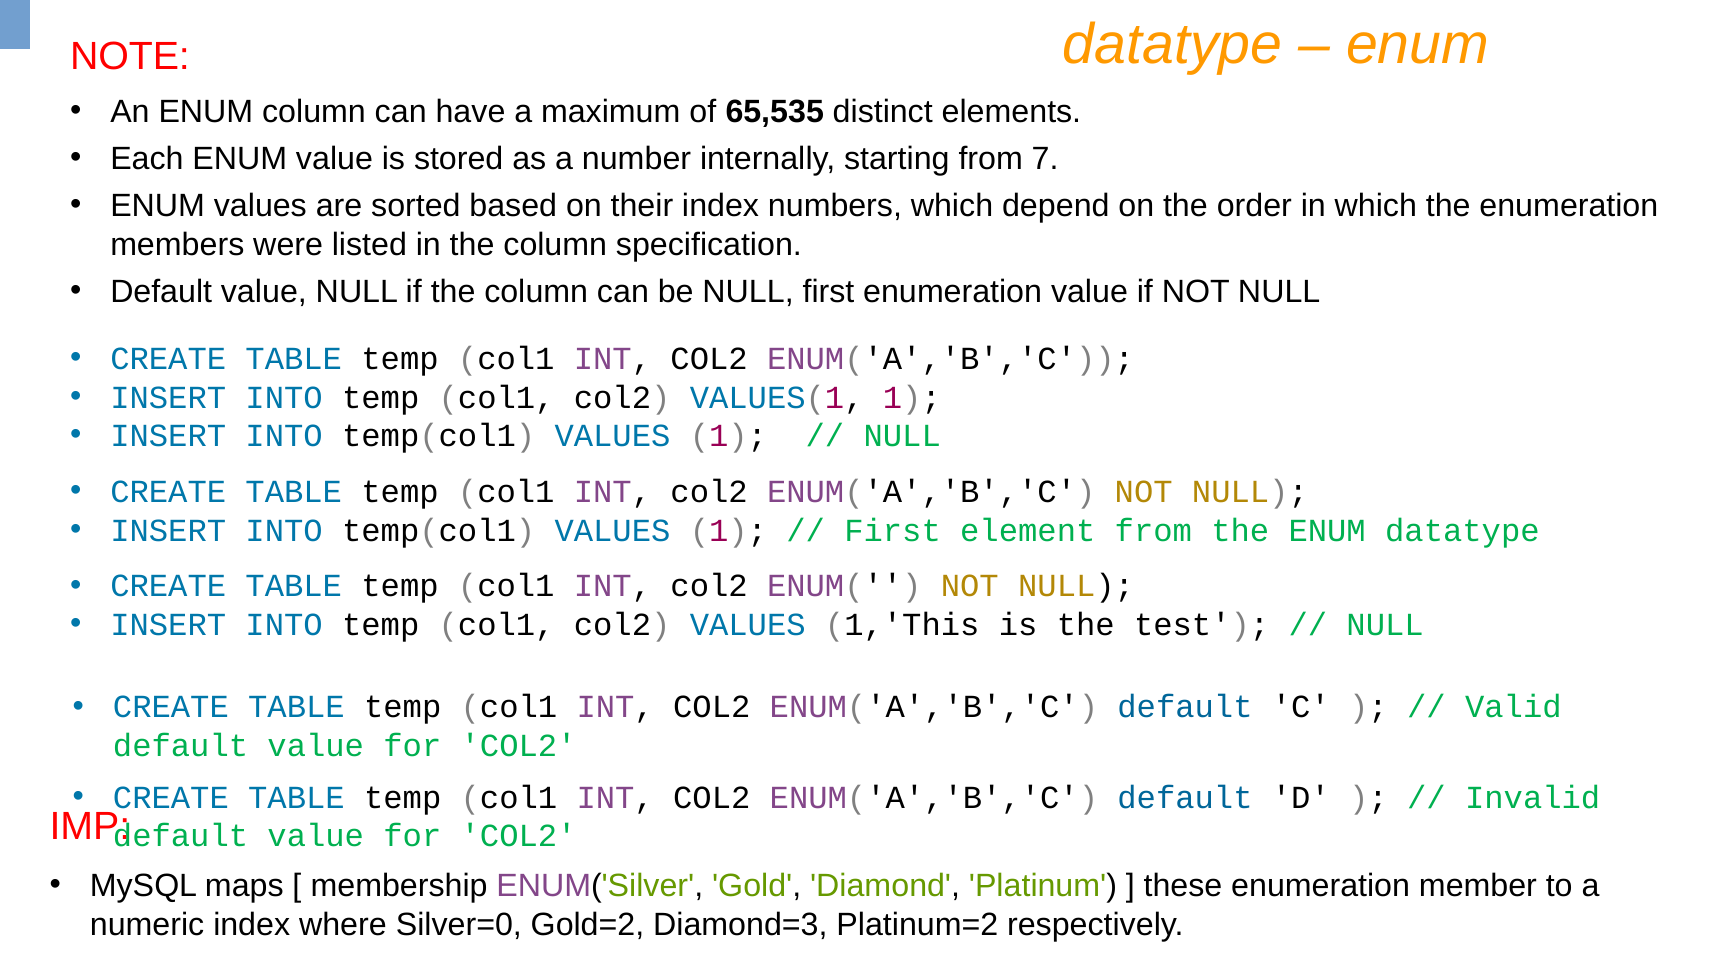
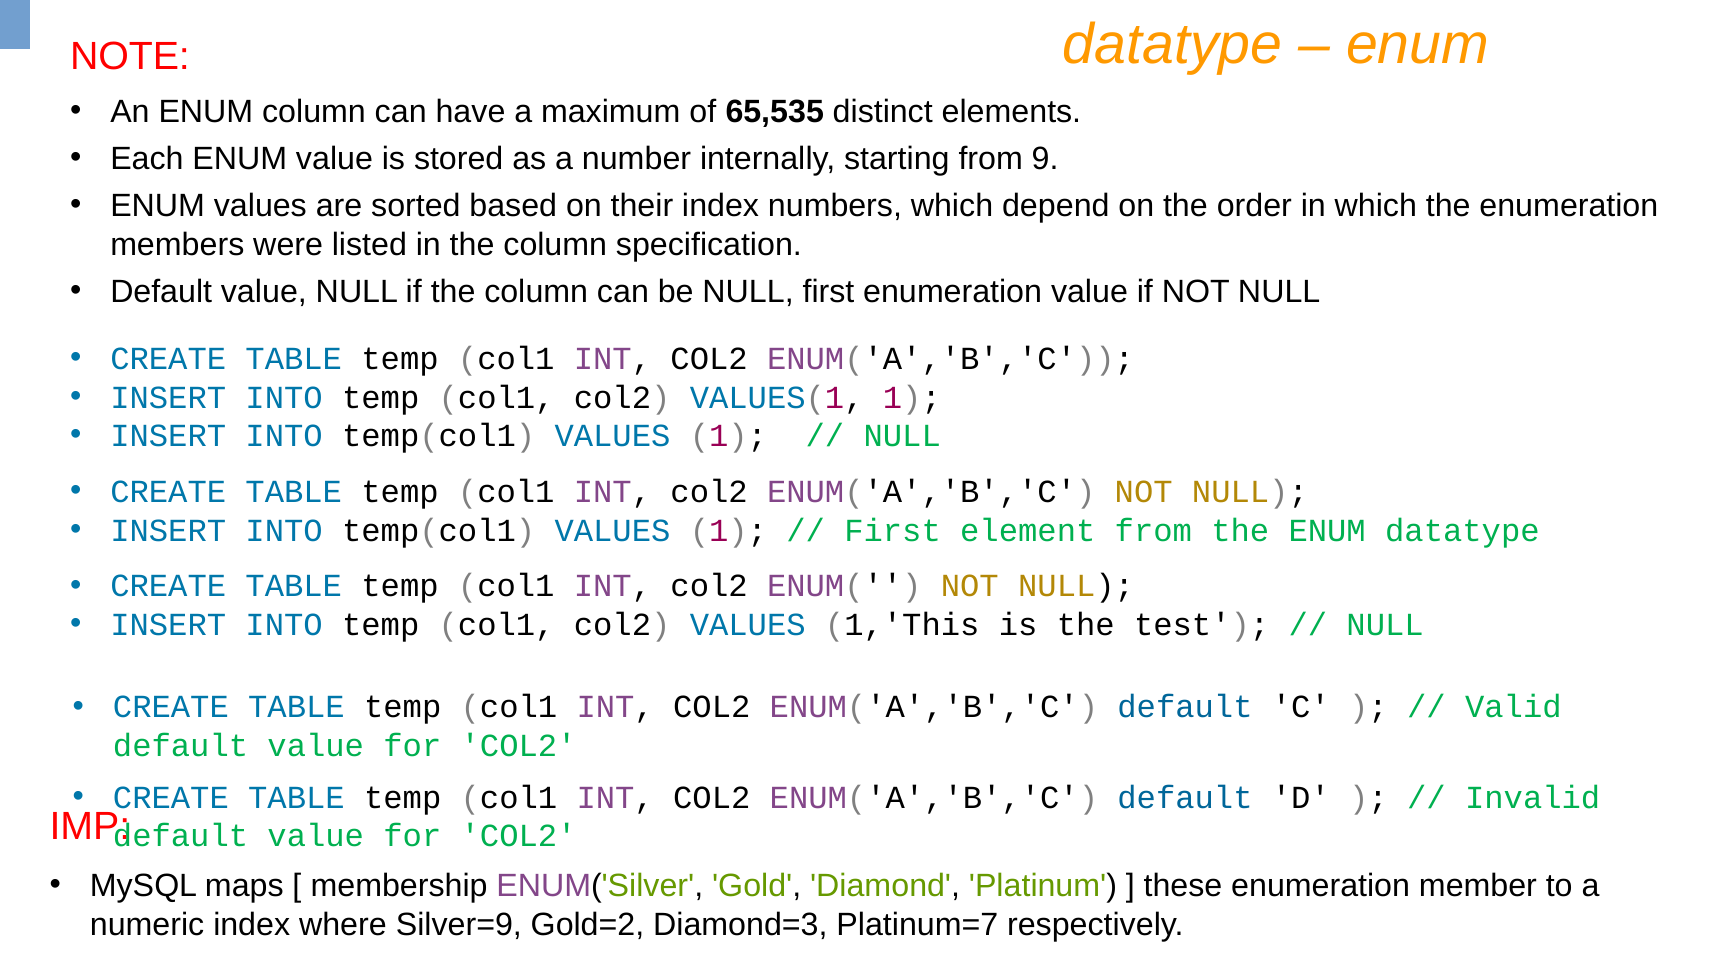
7: 7 -> 9 (1045, 159)
Silver=0: Silver=0 -> Silver=9 (459, 924)
Platinum=2: Platinum=2 -> Platinum=7 (917, 924)
